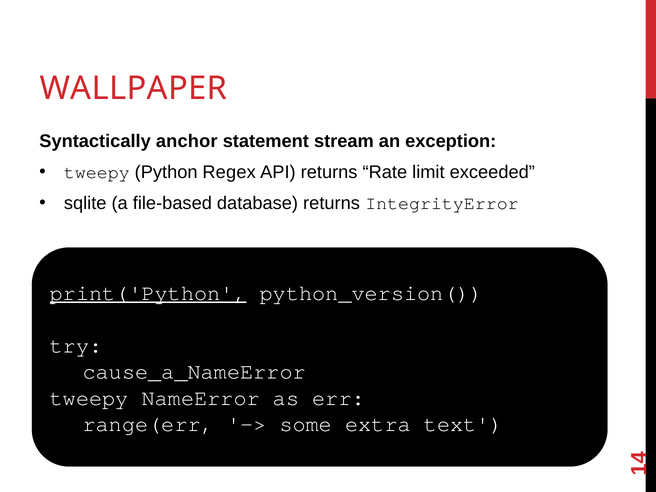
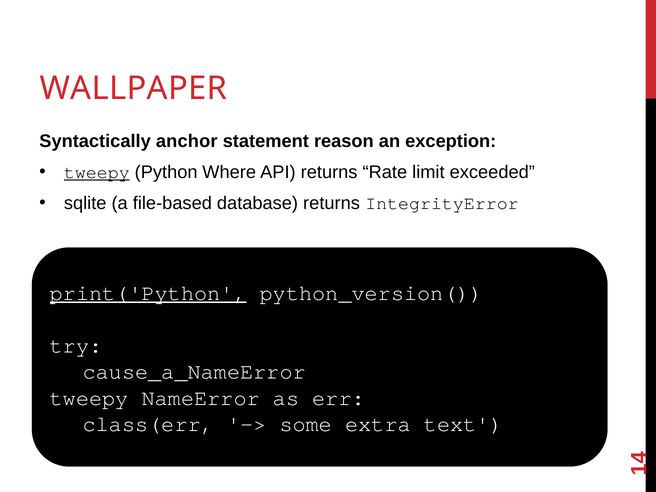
stream: stream -> reason (344, 141)
tweepy underline: none -> present (97, 172)
Regex: Regex -> Where (229, 172)
range(err: range(err -> class(err (148, 424)
